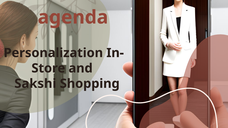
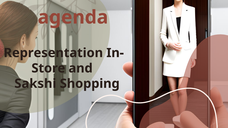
Personalization: Personalization -> Representation (53, 53)
